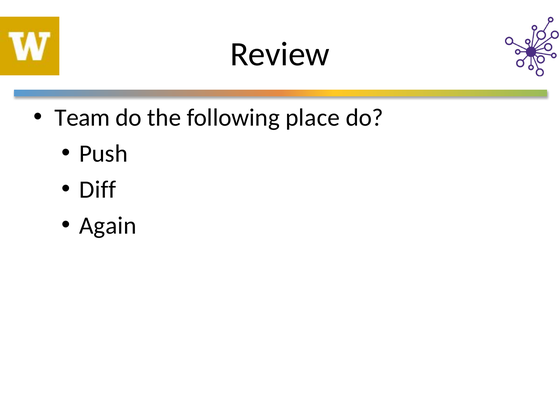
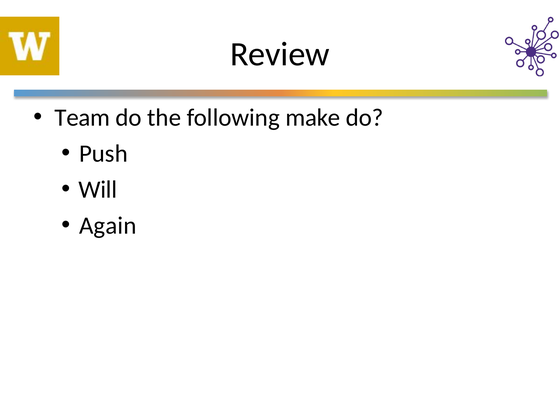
place: place -> make (313, 117)
Diff: Diff -> Will (98, 190)
